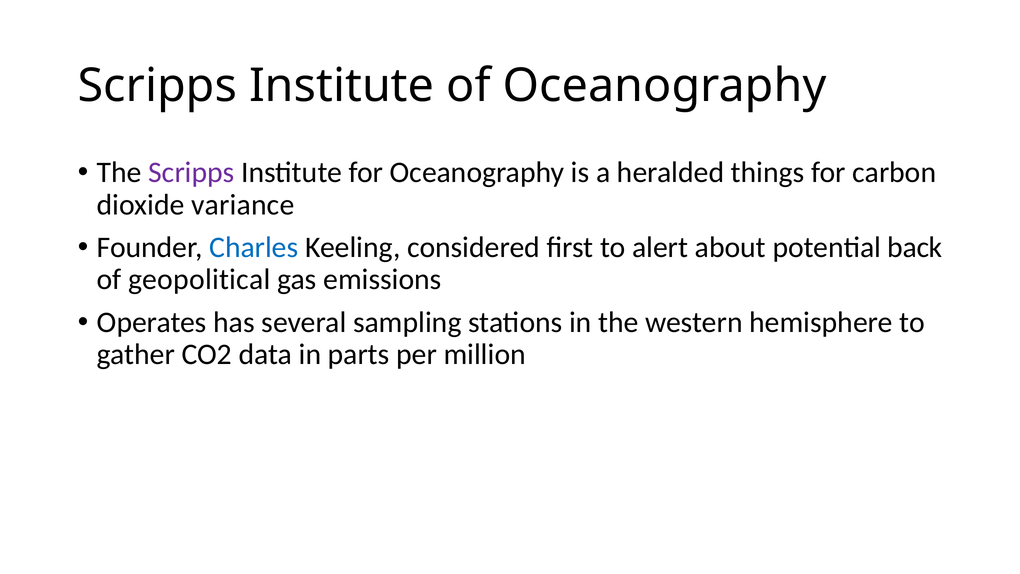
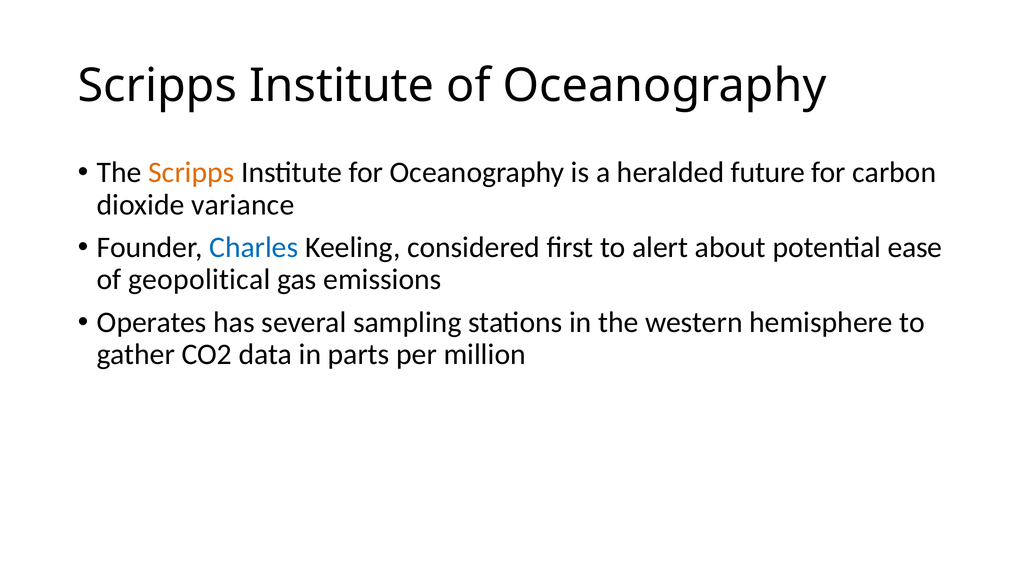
Scripps colour: purple -> orange (191, 172)
things: things -> future (768, 172)
back: back -> ease (915, 247)
